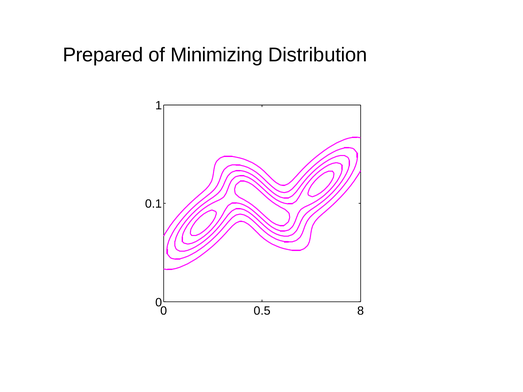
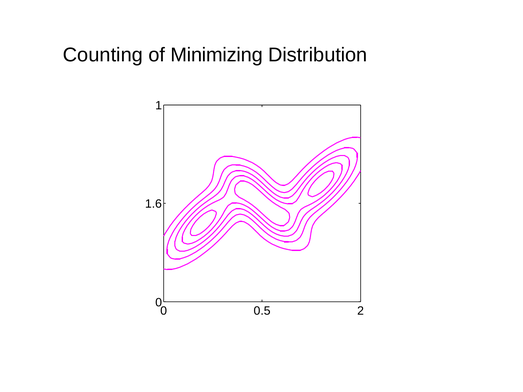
Prepared: Prepared -> Counting (103, 55)
0.1: 0.1 -> 1.6 (153, 204)
8: 8 -> 2 (361, 311)
